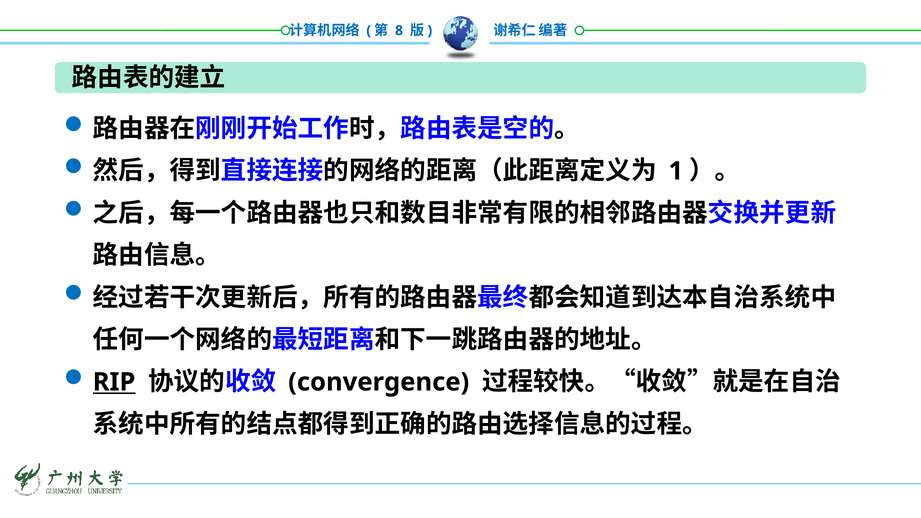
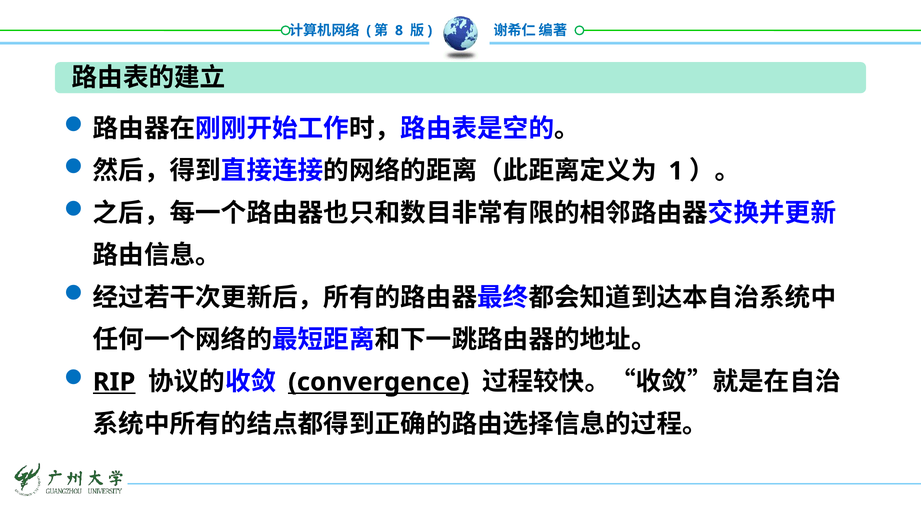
convergence underline: none -> present (379, 382)
